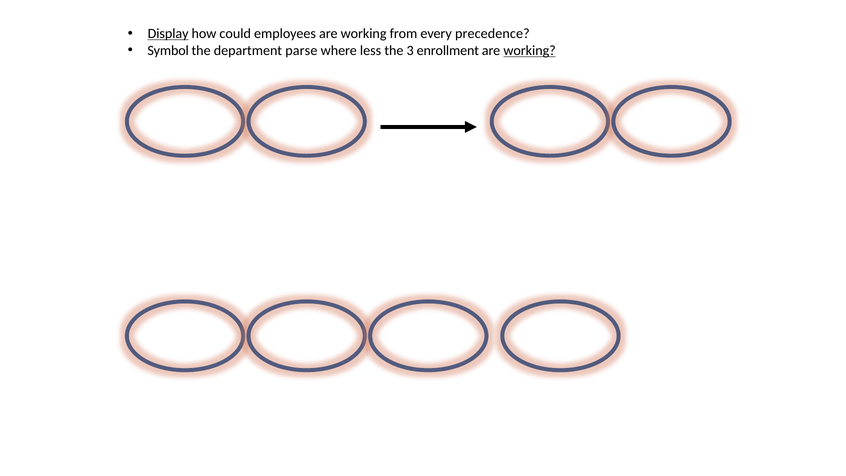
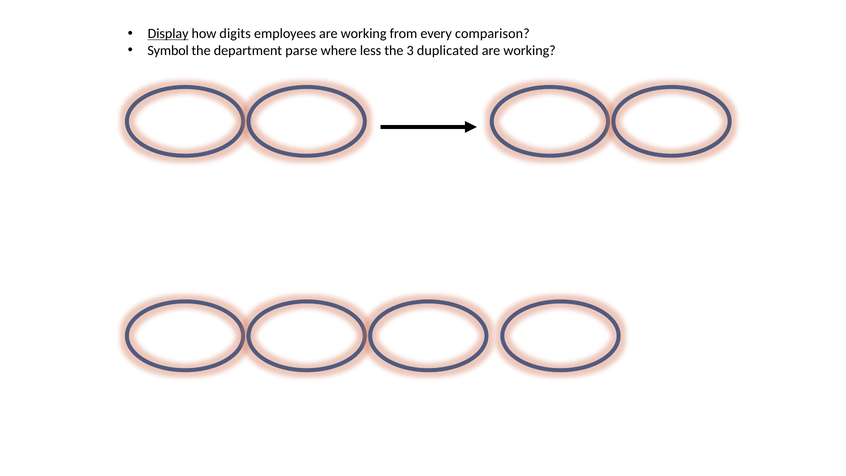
could: could -> digits (235, 34)
precedence: precedence -> comparison (492, 34)
enrollment: enrollment -> duplicated (448, 51)
working underline: present -> none (530, 51)
